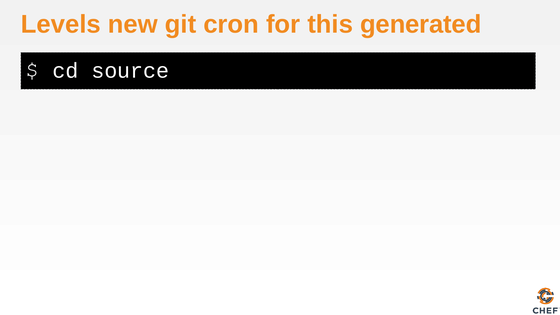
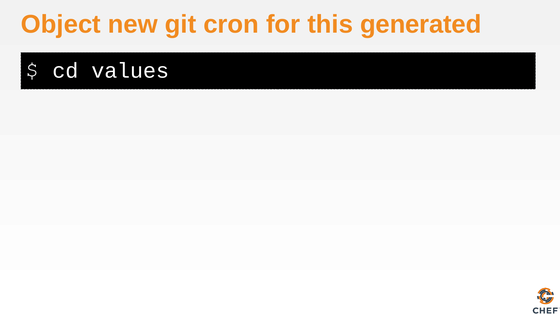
Levels: Levels -> Object (61, 24)
source: source -> values (130, 71)
